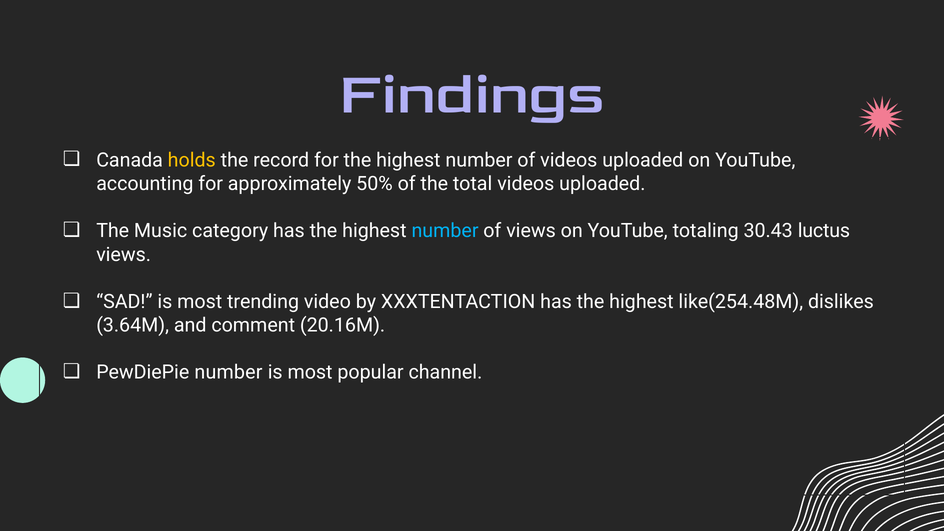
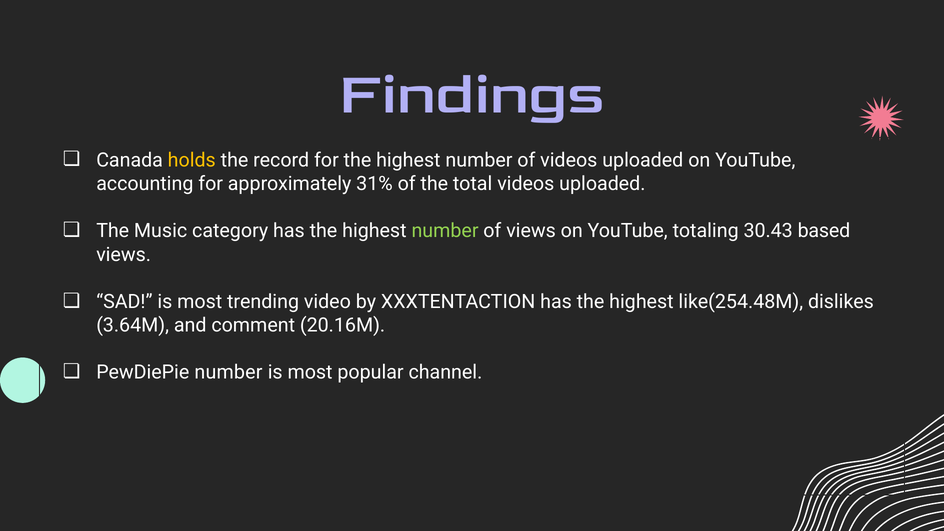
50%: 50% -> 31% (374, 184)
number colour: light blue -> light green (445, 231)
luctus: luctus -> based (824, 231)
